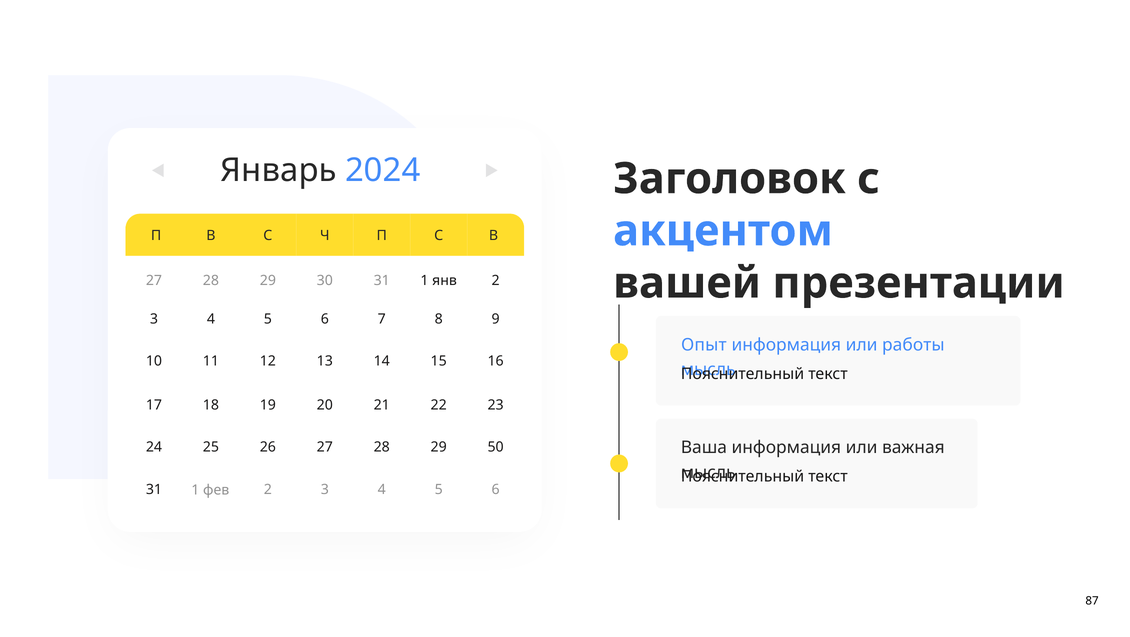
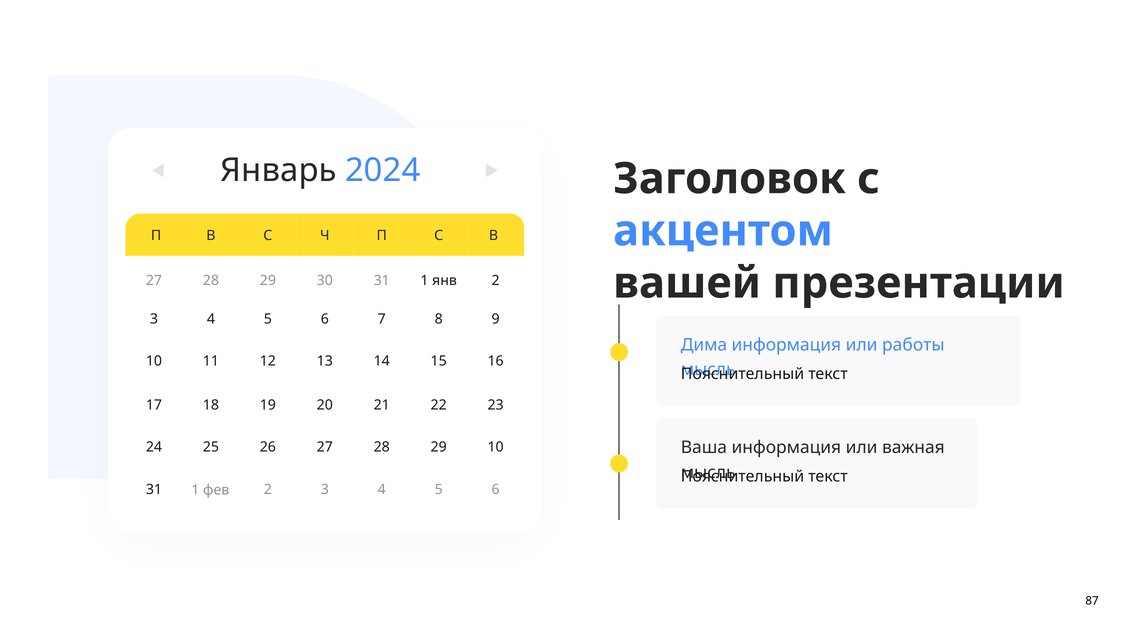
Опыт: Опыт -> Дима (704, 345)
29 50: 50 -> 10 (496, 447)
